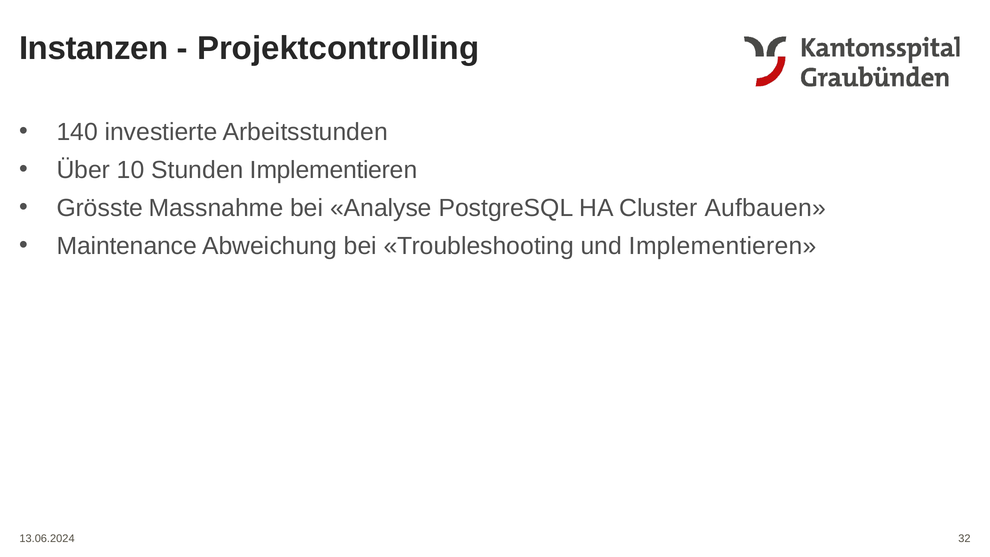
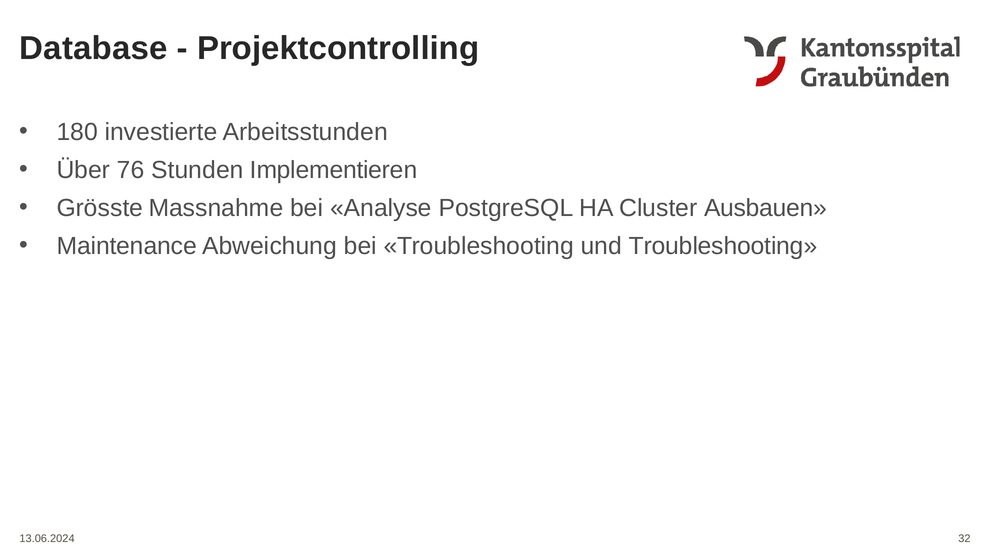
Instanzen: Instanzen -> Database (94, 48)
140: 140 -> 180 (77, 132)
10: 10 -> 76 (131, 170)
Aufbauen: Aufbauen -> Ausbauen (766, 208)
und Implementieren: Implementieren -> Troubleshooting (723, 246)
